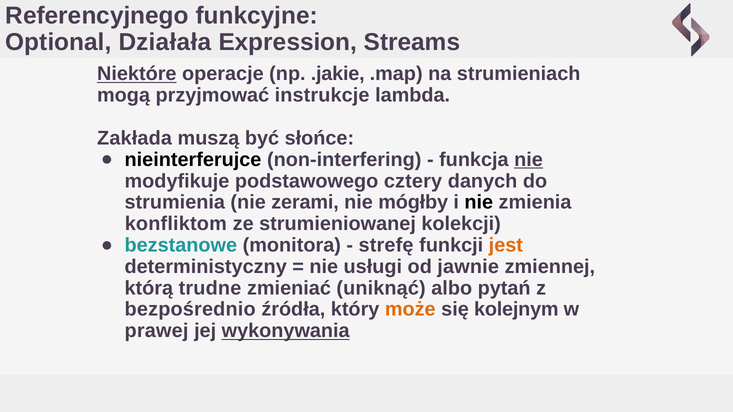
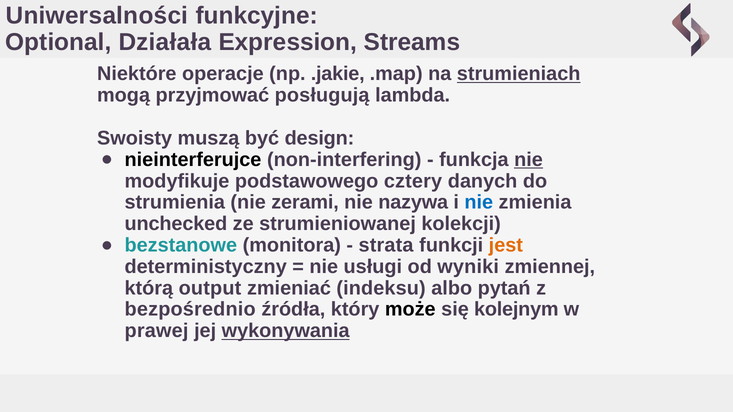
Referencyjnego: Referencyjnego -> Uniwersalności (97, 16)
Niektóre underline: present -> none (137, 74)
strumieniach underline: none -> present (519, 74)
instrukcje: instrukcje -> posługują (322, 95)
Zakłada: Zakłada -> Swoisty (135, 138)
słońce: słońce -> design (319, 138)
mógłby: mógłby -> nazywa (413, 203)
nie colour: black -> blue (479, 203)
konfliktom: konfliktom -> unchecked (176, 224)
strefę: strefę -> strata (386, 245)
jawnie: jawnie -> wyniki (468, 267)
trudne: trudne -> output (210, 288)
uniknąć: uniknąć -> indeksu (381, 288)
może colour: orange -> black (410, 310)
